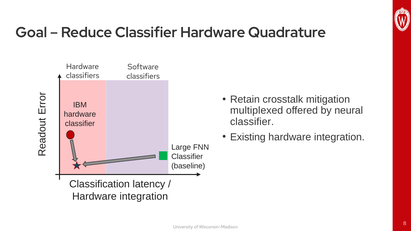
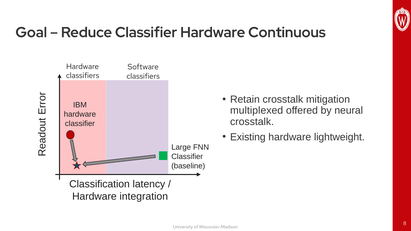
Quadrature: Quadrature -> Continuous (287, 32)
classifier: classifier -> crosstalk (252, 122)
integration: integration -> lightweight (339, 137)
